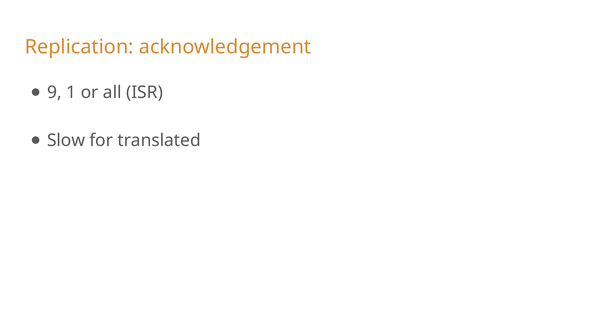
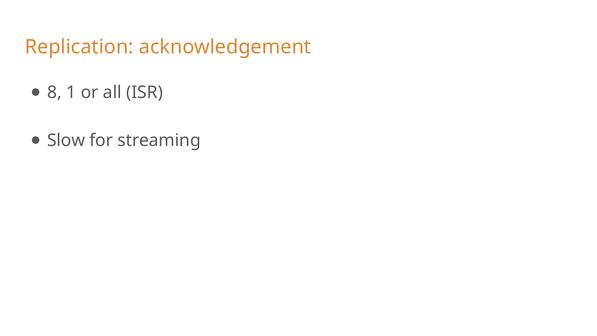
9: 9 -> 8 (55, 92)
translated: translated -> streaming (159, 140)
